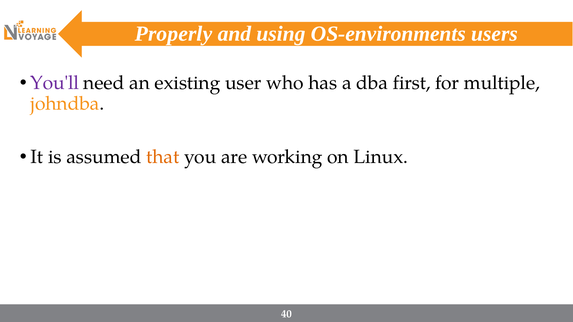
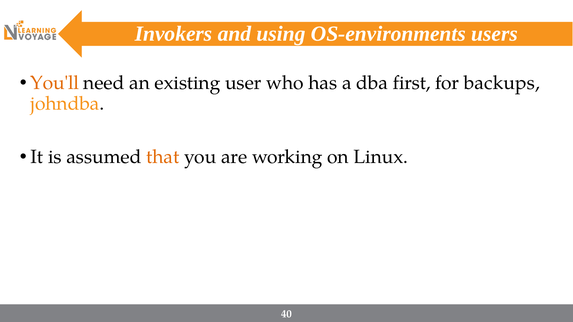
Properly: Properly -> Invokers (174, 34)
You'll colour: purple -> orange (55, 83)
multiple: multiple -> backups (502, 83)
